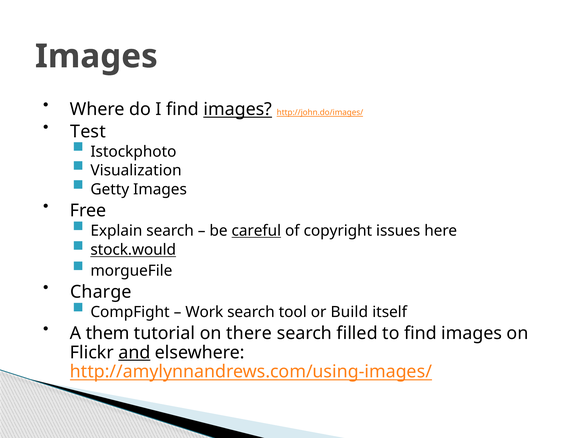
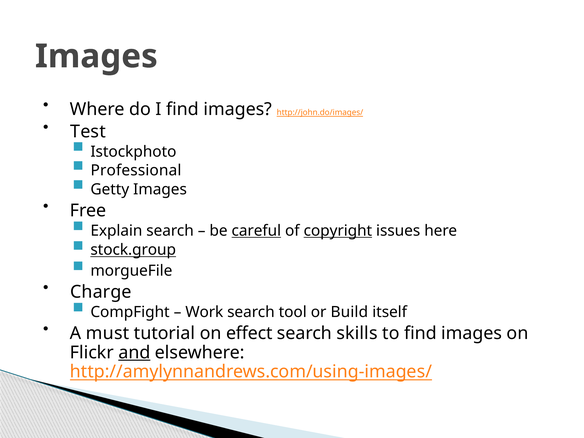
images underline: present -> none (238, 109)
Visualization: Visualization -> Professional (136, 171)
copyright underline: none -> present (338, 231)
stock.would: stock.would -> stock.group (133, 250)
them: them -> must (108, 333)
there: there -> effect (249, 333)
filled: filled -> skills (357, 333)
